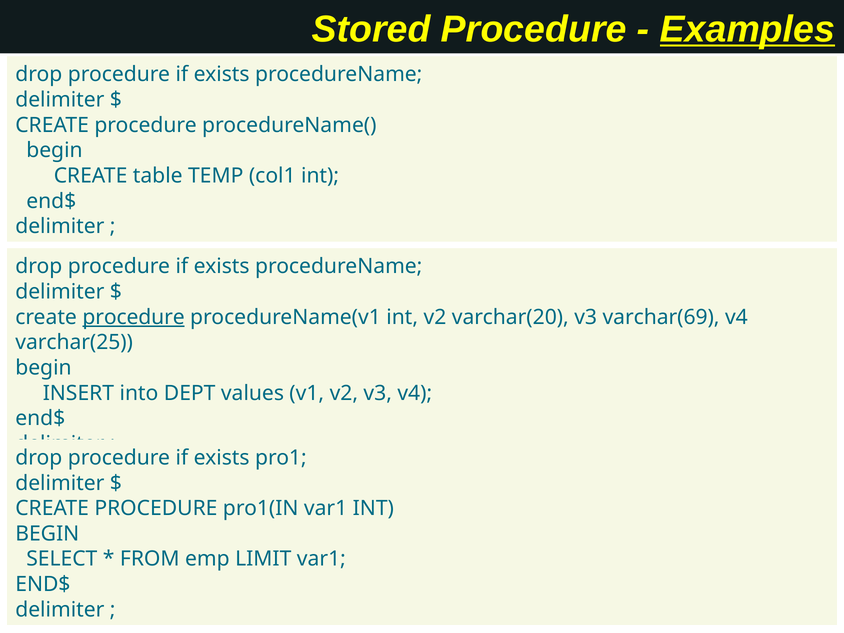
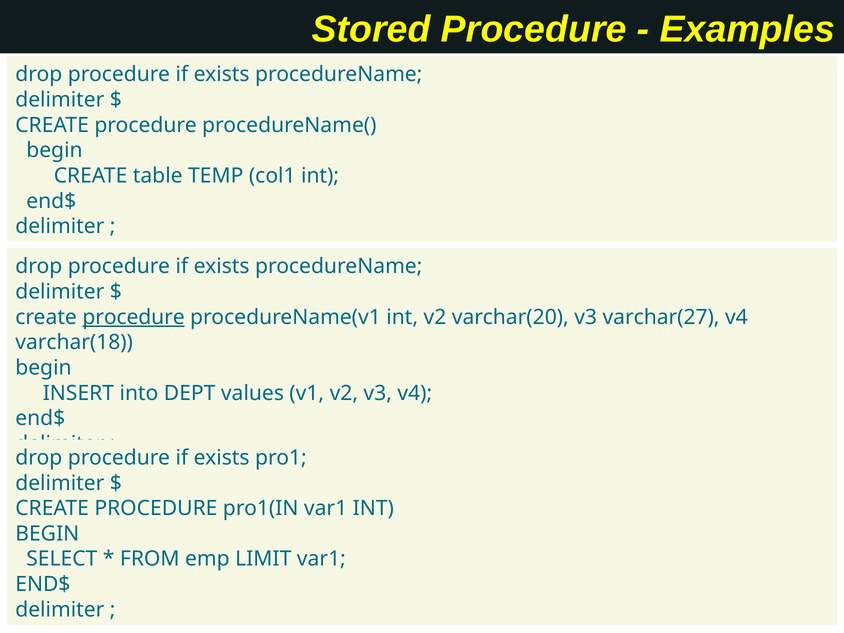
Examples underline: present -> none (747, 29)
varchar(69: varchar(69 -> varchar(27 (661, 317)
varchar(25: varchar(25 -> varchar(18 (74, 342)
